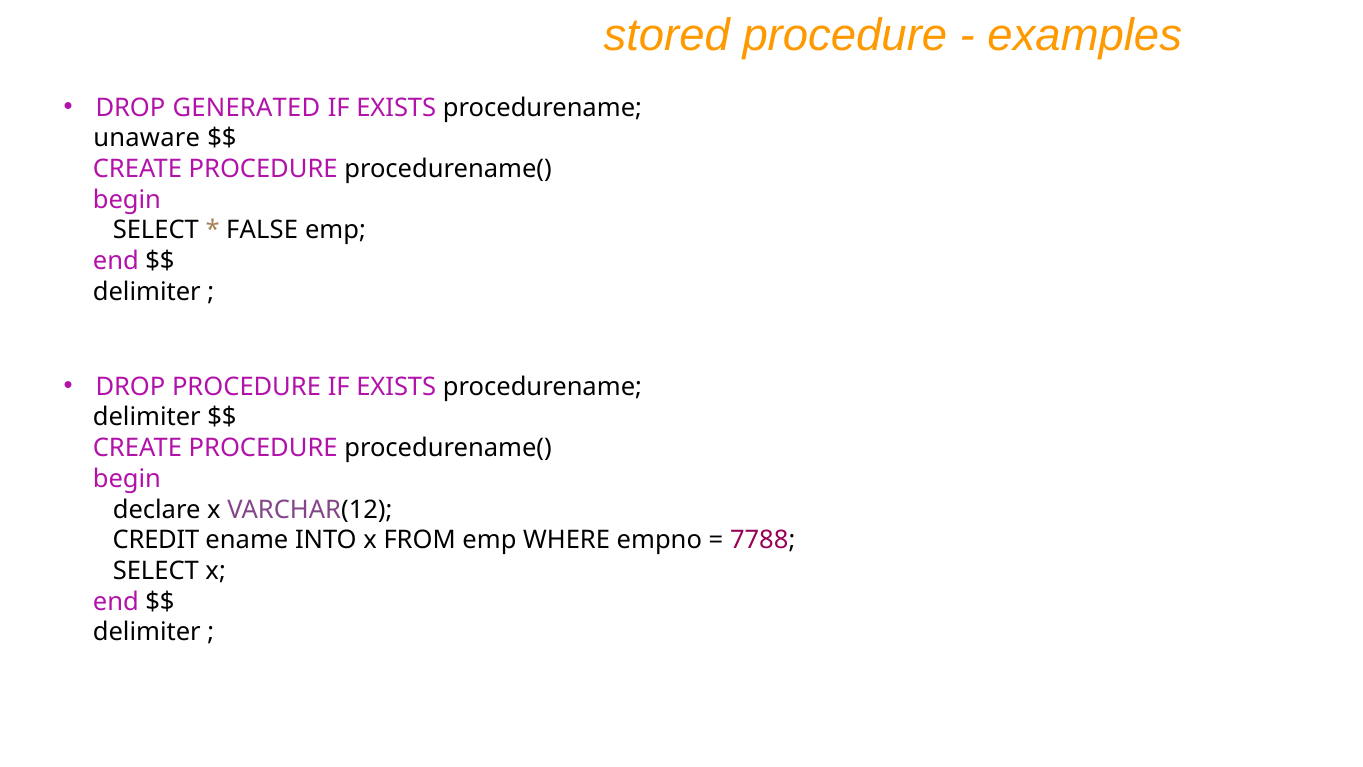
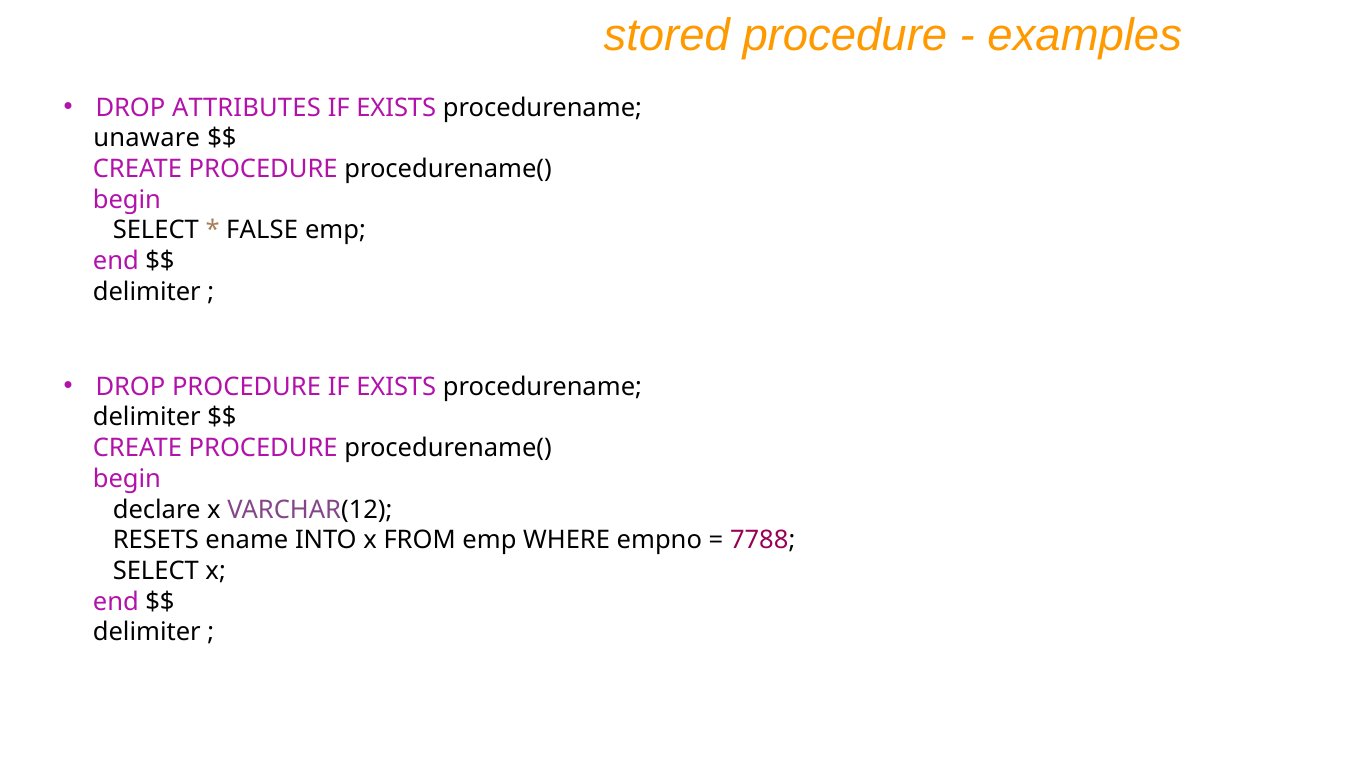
GENERATED: GENERATED -> ATTRIBUTES (246, 108)
CREDIT: CREDIT -> RESETS (156, 540)
